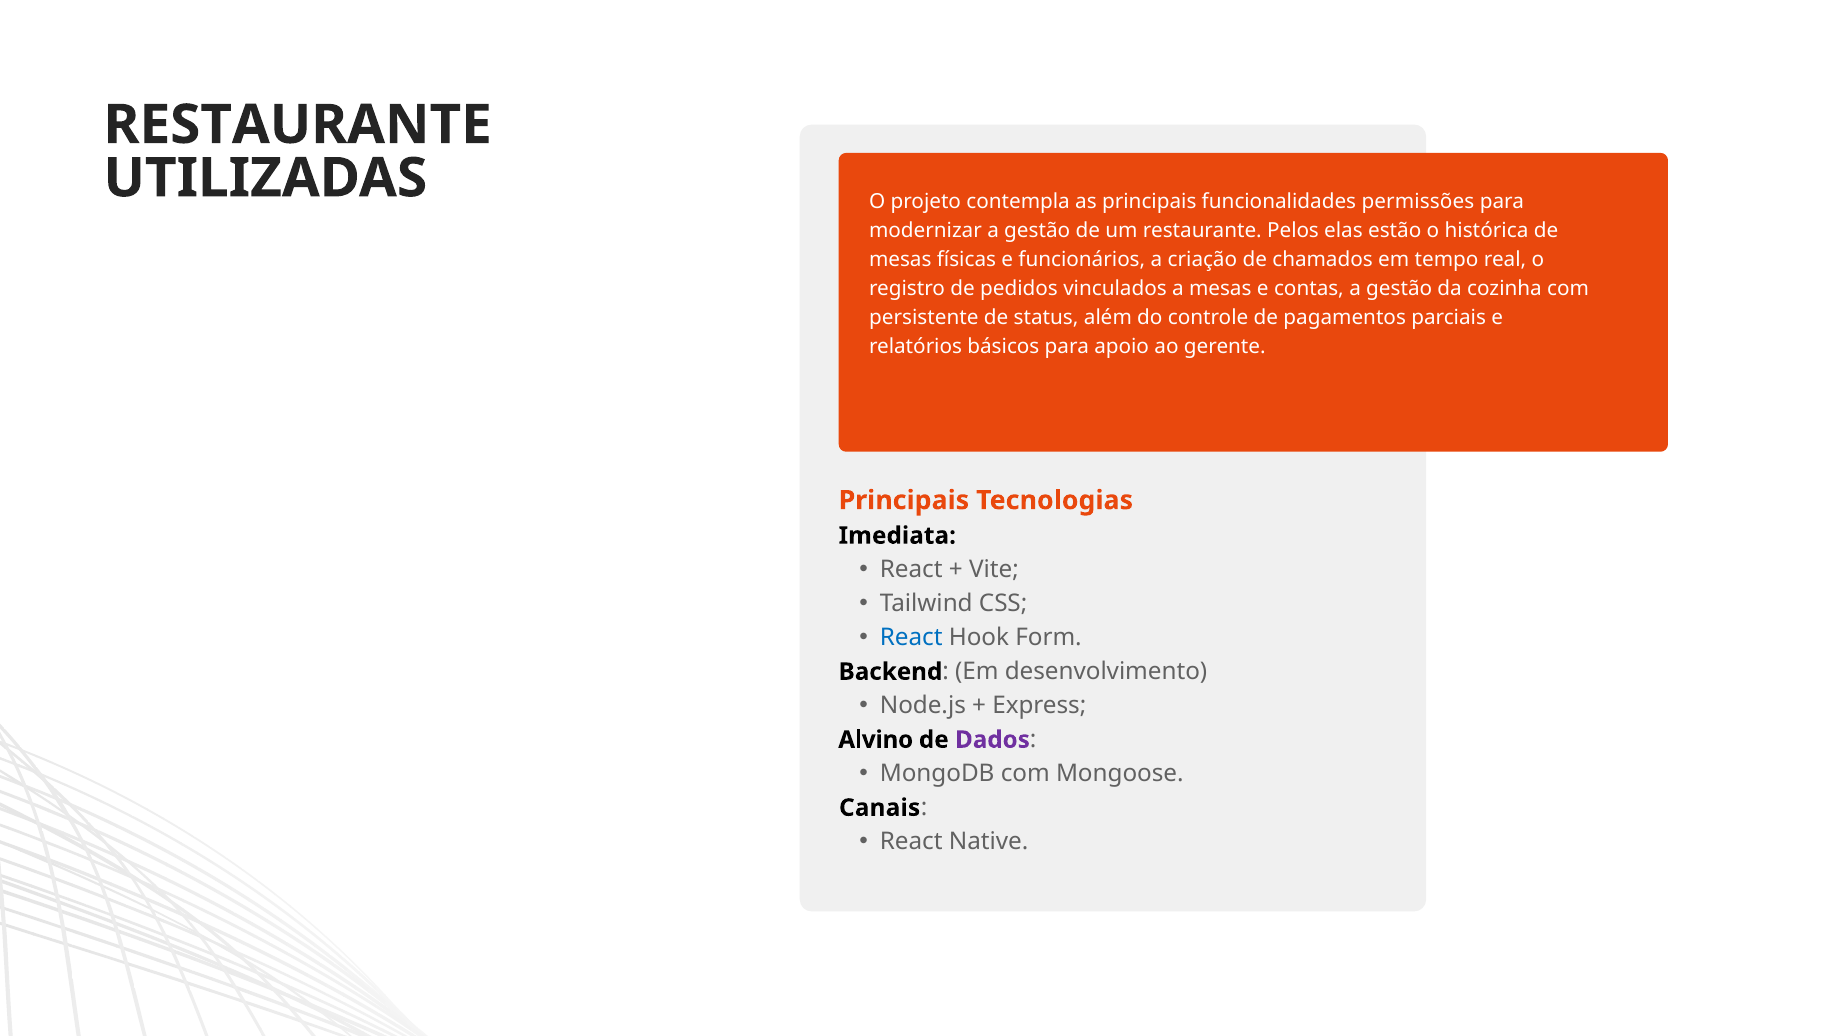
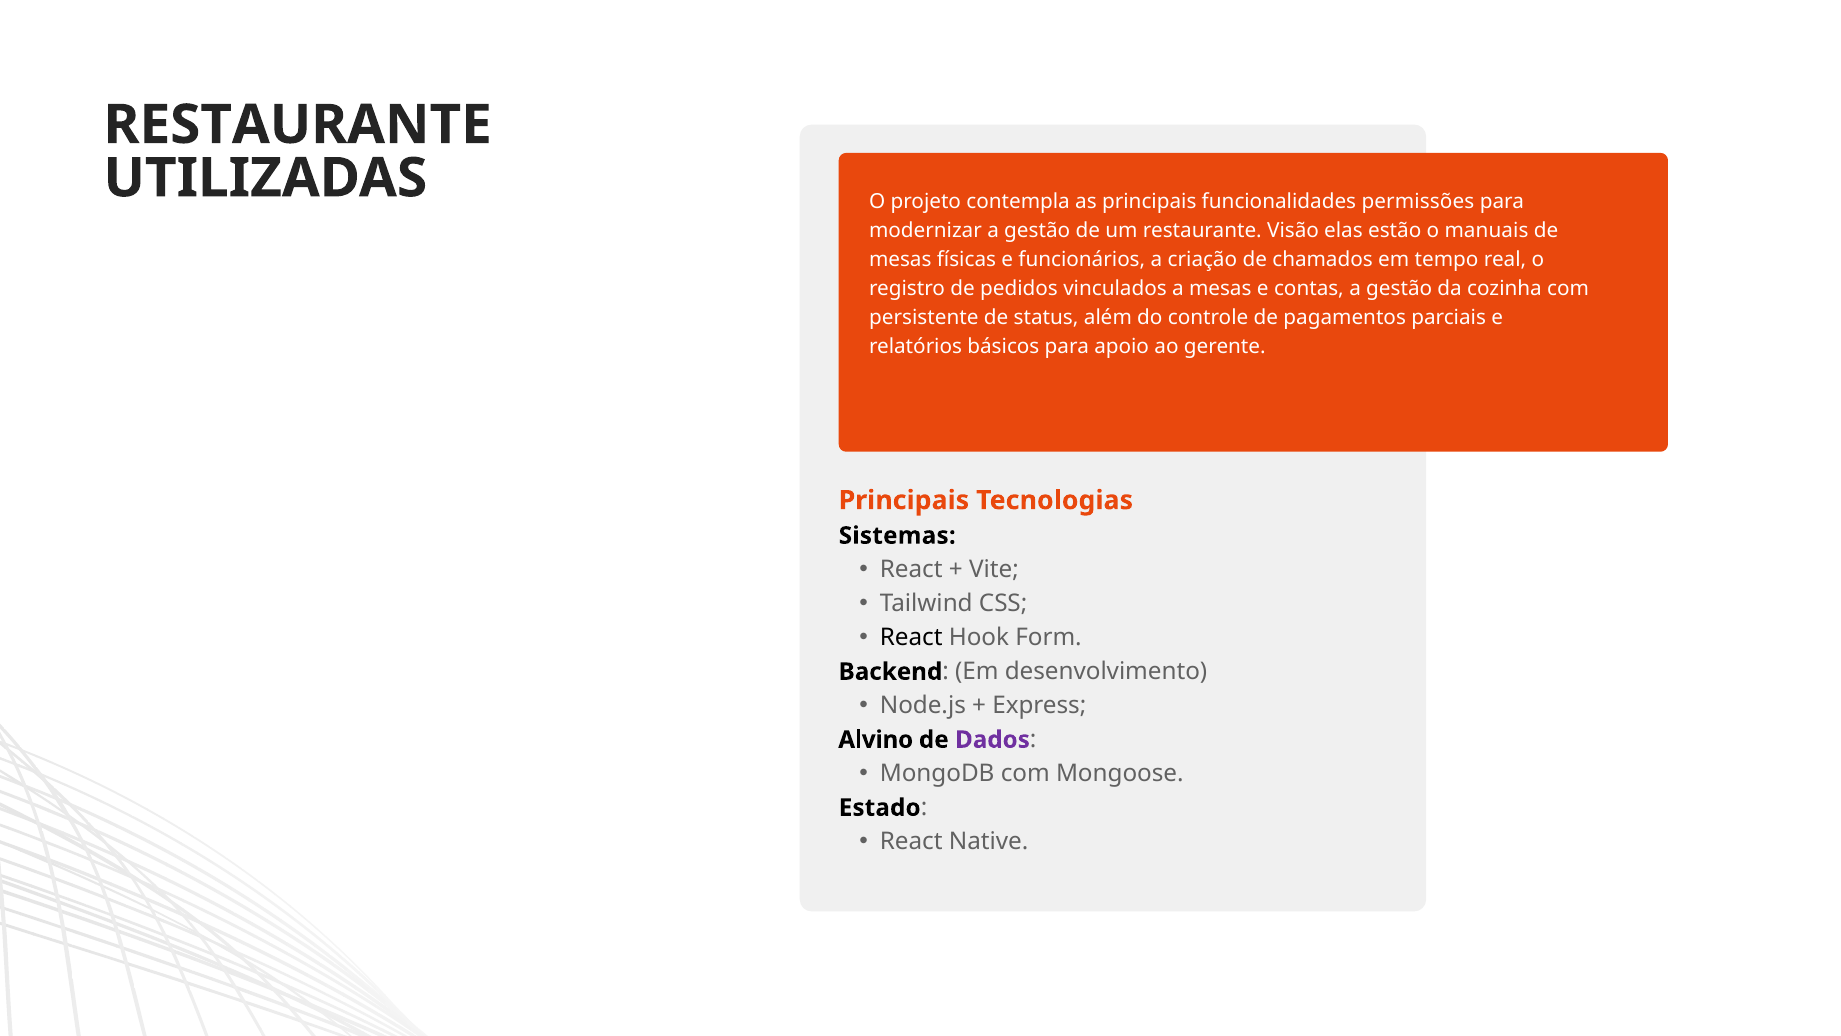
Pelos: Pelos -> Visão (1293, 231)
histórica: histórica -> manuais (1486, 231)
Imediata: Imediata -> Sistemas (897, 535)
React colour: blue -> black (911, 637)
Canais: Canais -> Estado (880, 807)
